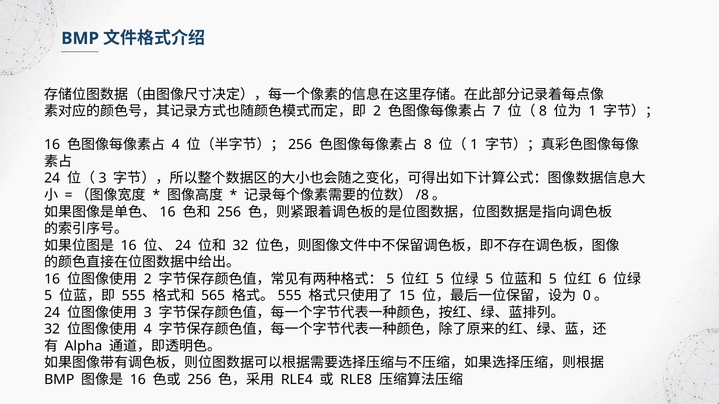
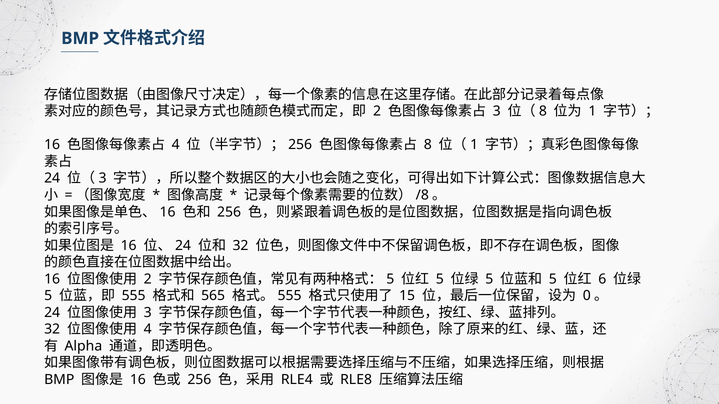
7: 7 -> 3 (497, 111)
